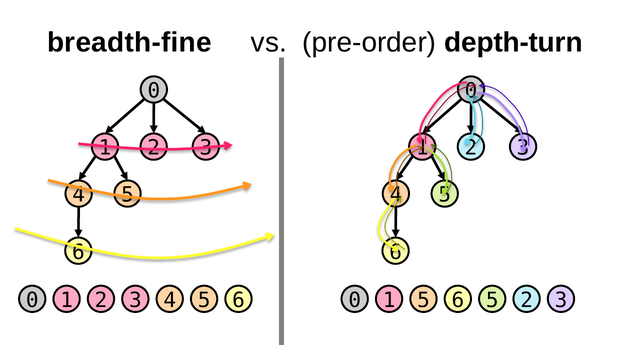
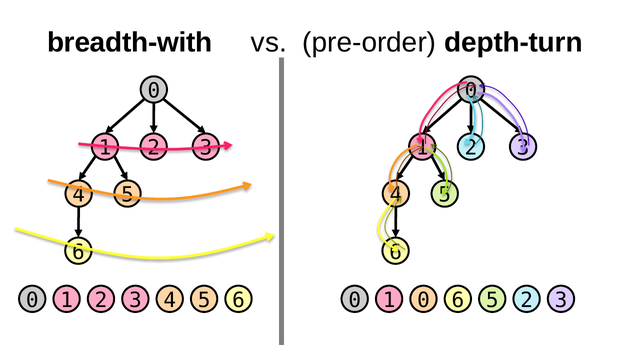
breadth-fine: breadth-fine -> breadth-with (130, 42)
1 5: 5 -> 0 (423, 301)
